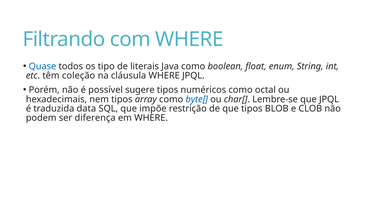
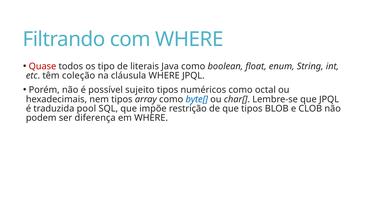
Quase colour: blue -> red (42, 66)
sugere: sugere -> sujeito (140, 90)
data: data -> pool (86, 109)
